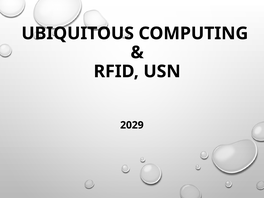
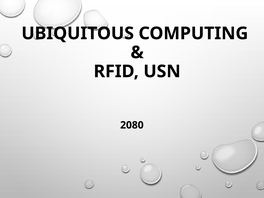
2029: 2029 -> 2080 (132, 125)
